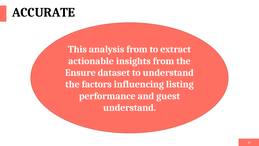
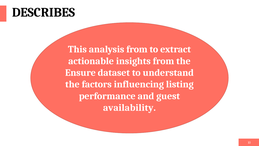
ACCURATE: ACCURATE -> DESCRIBES (44, 12)
understand: understand -> availability (129, 108)
